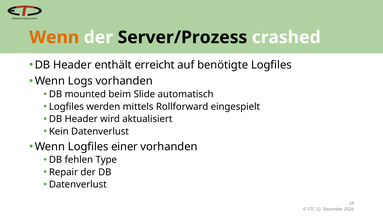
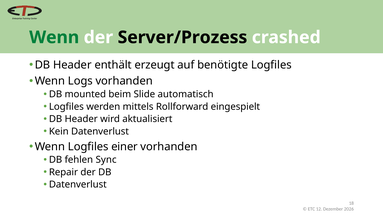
Wenn colour: orange -> green (54, 37)
erreicht: erreicht -> erzeugt (155, 65)
Type: Type -> Sync (106, 159)
